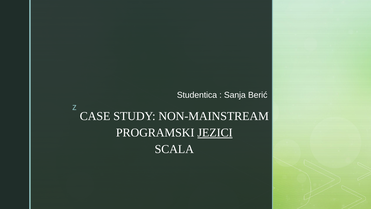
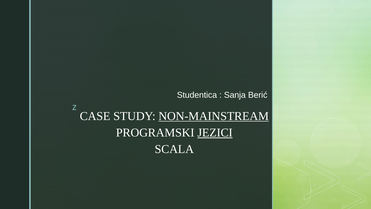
NON-MAINSTREAM underline: none -> present (214, 116)
